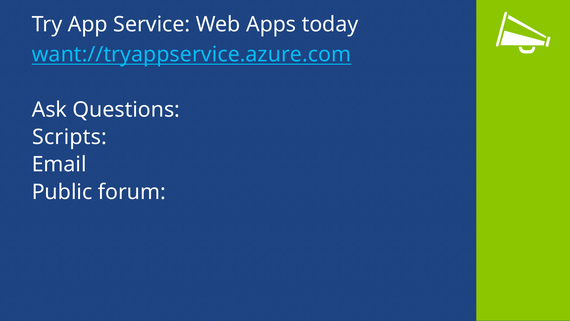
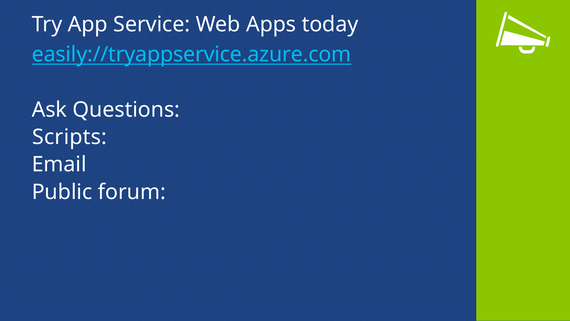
want://tryappservice.azure.com: want://tryappservice.azure.com -> easily://tryappservice.azure.com (192, 54)
